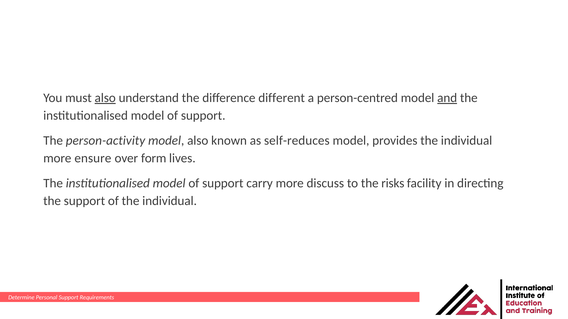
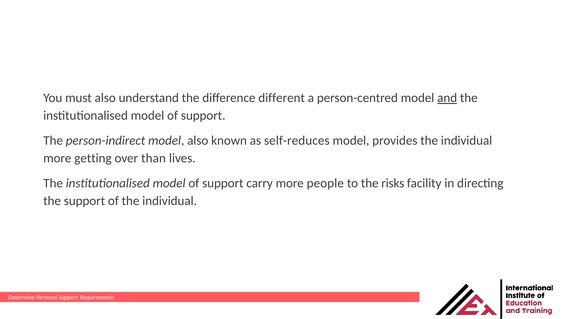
also underline: present -> none (105, 98)
person-activity: person-activity -> person-indirect (106, 141)
ensure: ensure -> getting (93, 159)
form: form -> than (154, 159)
discuss: discuss -> people (325, 183)
